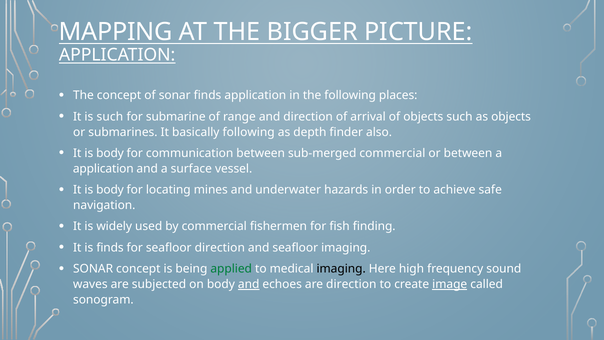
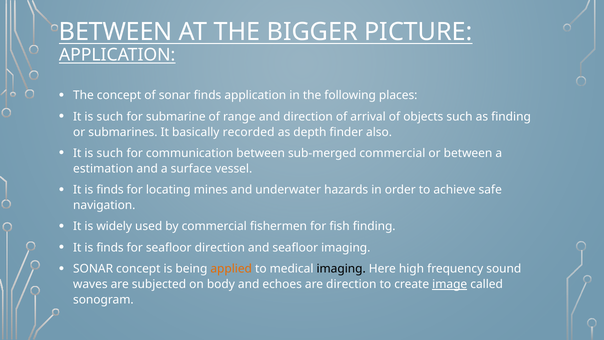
MAPPING: MAPPING -> BETWEEN (116, 32)
as objects: objects -> finding (511, 117)
basically following: following -> recorded (249, 132)
body: body -> such (110, 153)
application: application -> estimation (103, 169)
body: body -> finds (110, 190)
applied colour: green -> orange (231, 269)
and underline: present -> none (249, 284)
